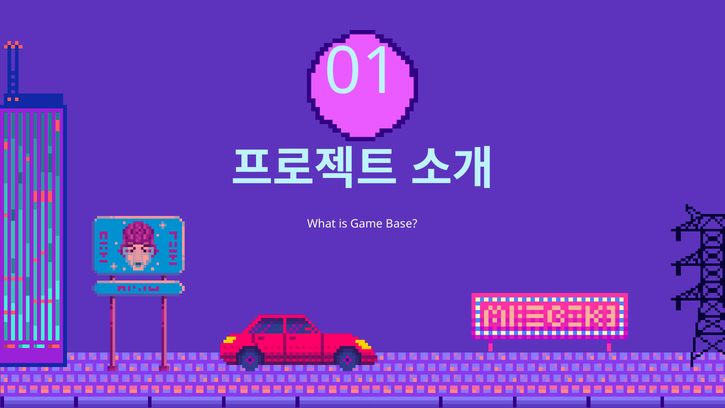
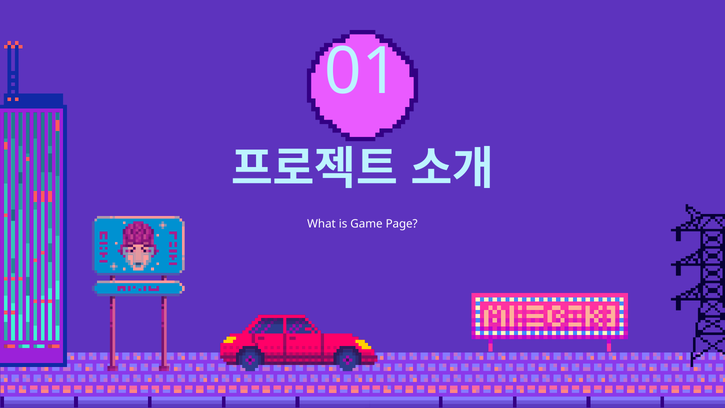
Base: Base -> Page (402, 224)
